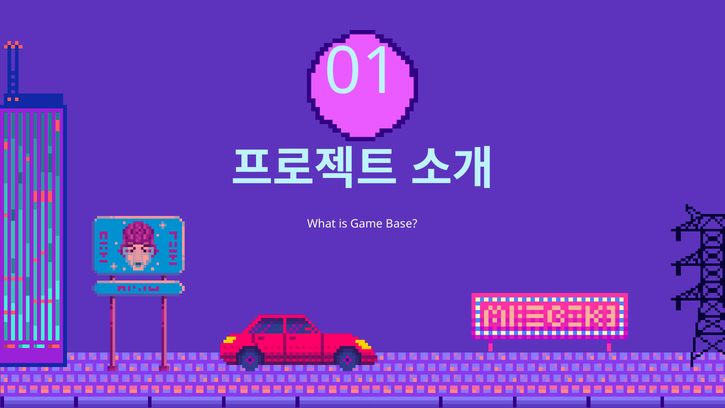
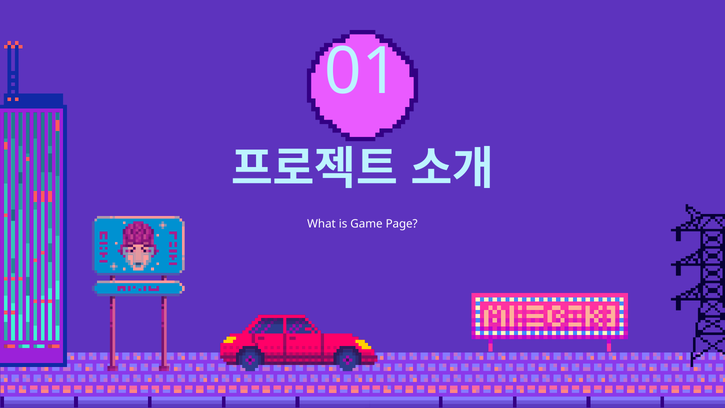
Base: Base -> Page (402, 224)
